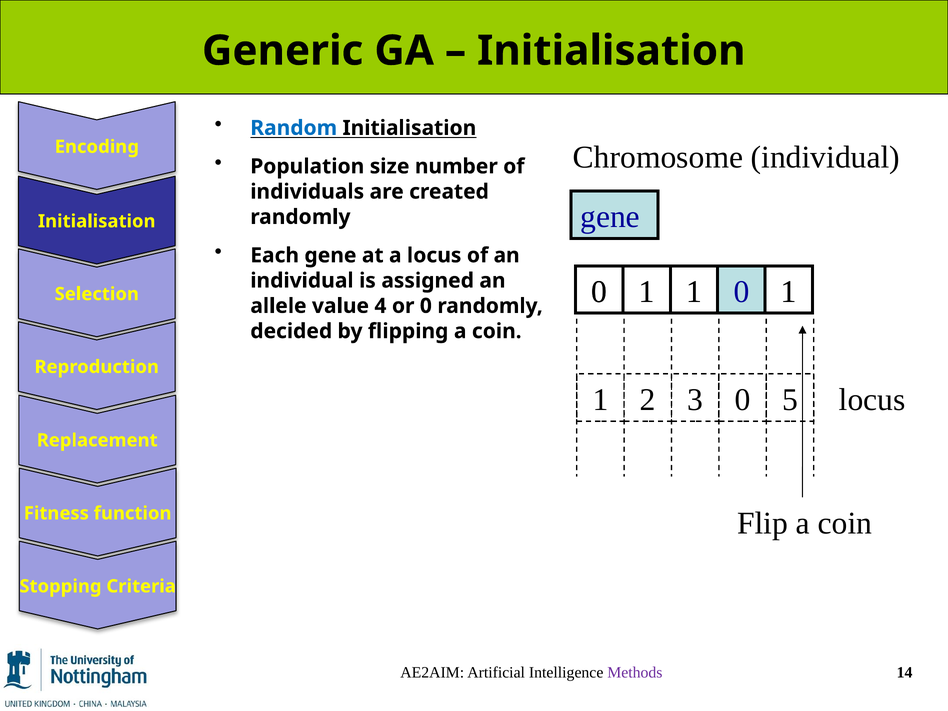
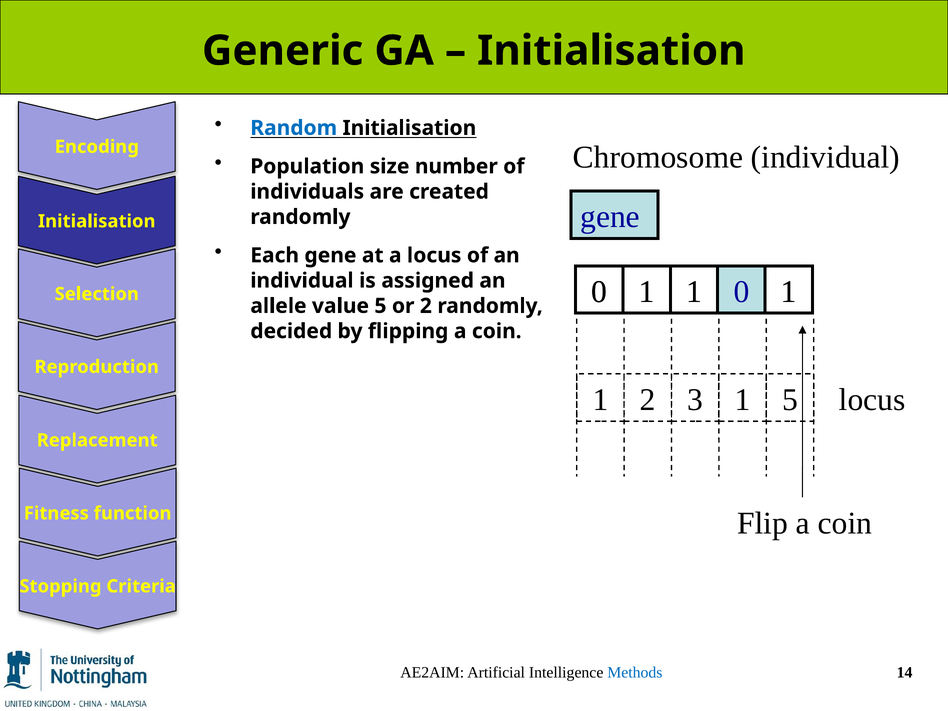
value 4: 4 -> 5 (380, 306)
or 0: 0 -> 2 (426, 306)
3 0: 0 -> 1 (743, 400)
Methods colour: purple -> blue (635, 672)
